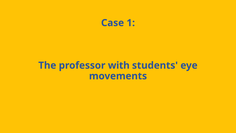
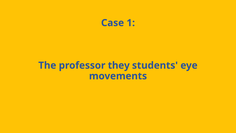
with: with -> they (119, 65)
